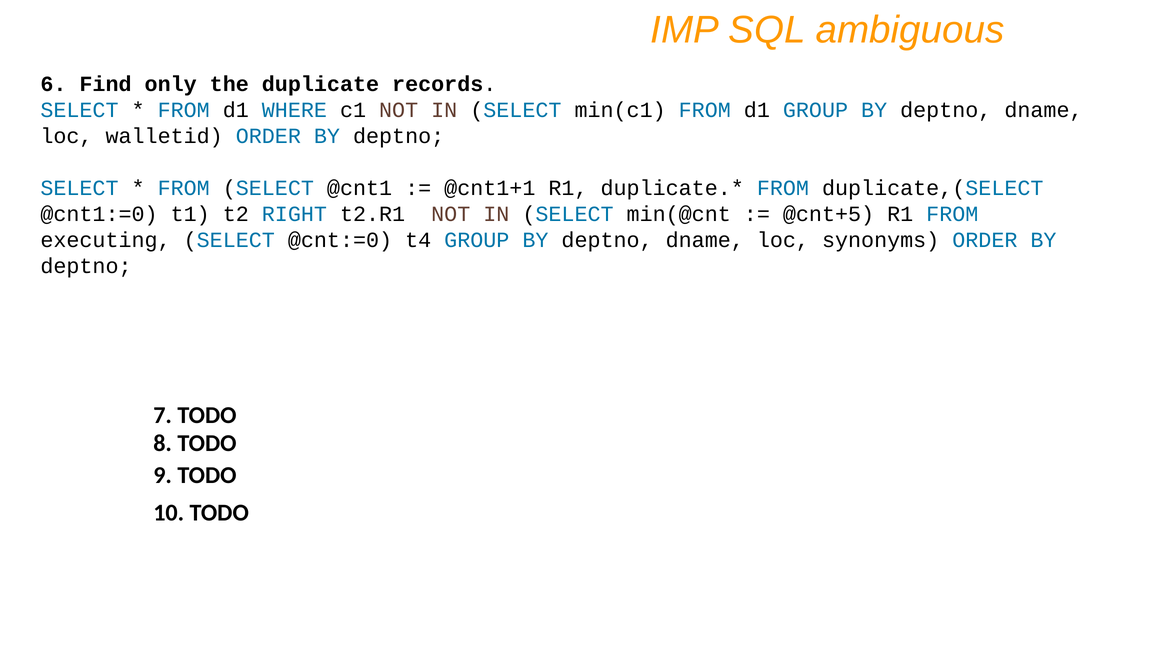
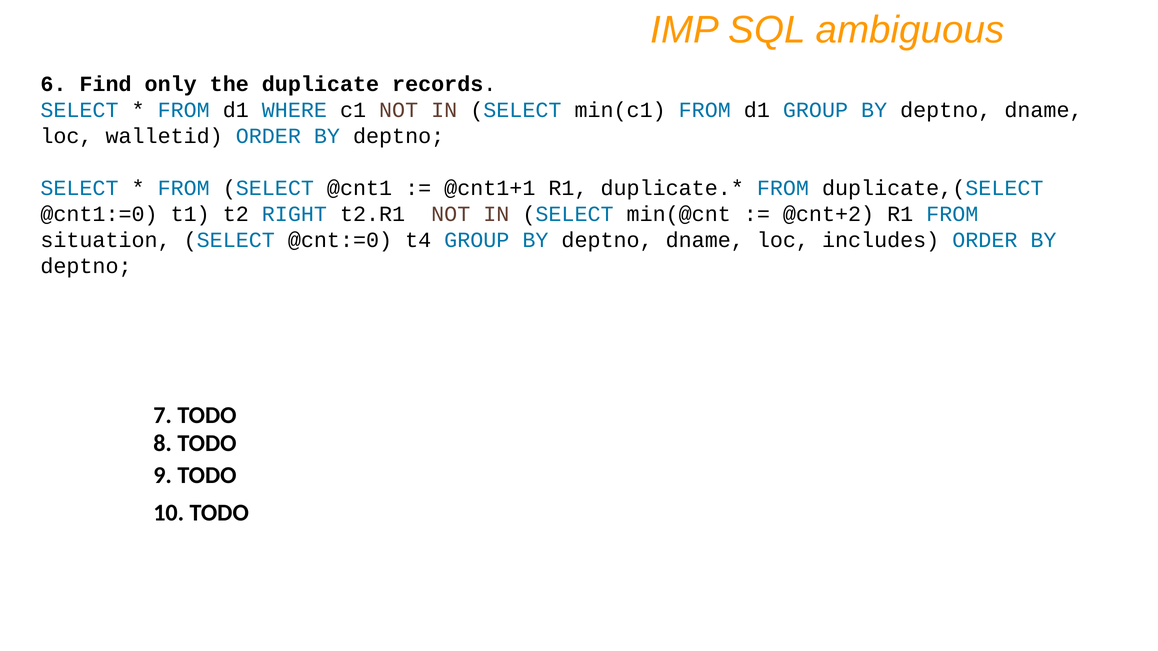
@cnt+5: @cnt+5 -> @cnt+2 (829, 214)
executing: executing -> situation (106, 240)
synonyms: synonyms -> includes (881, 240)
